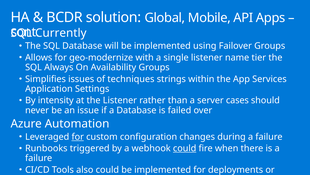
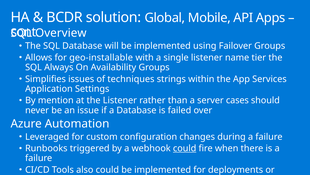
Currently: Currently -> Overview (61, 33)
geo-modernize: geo-modernize -> geo-installable (101, 57)
intensity: intensity -> mention (56, 100)
for underline: present -> none (78, 136)
